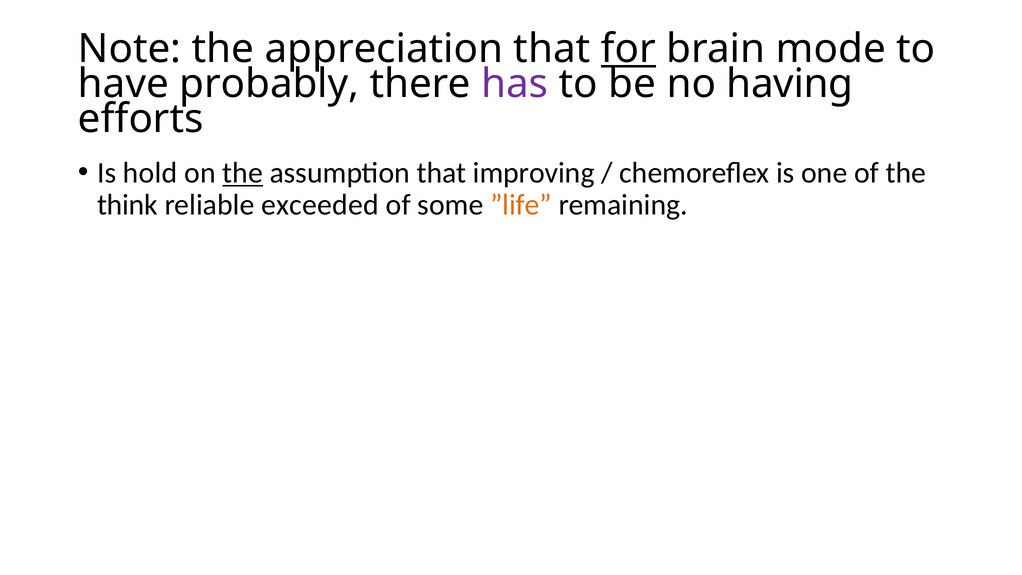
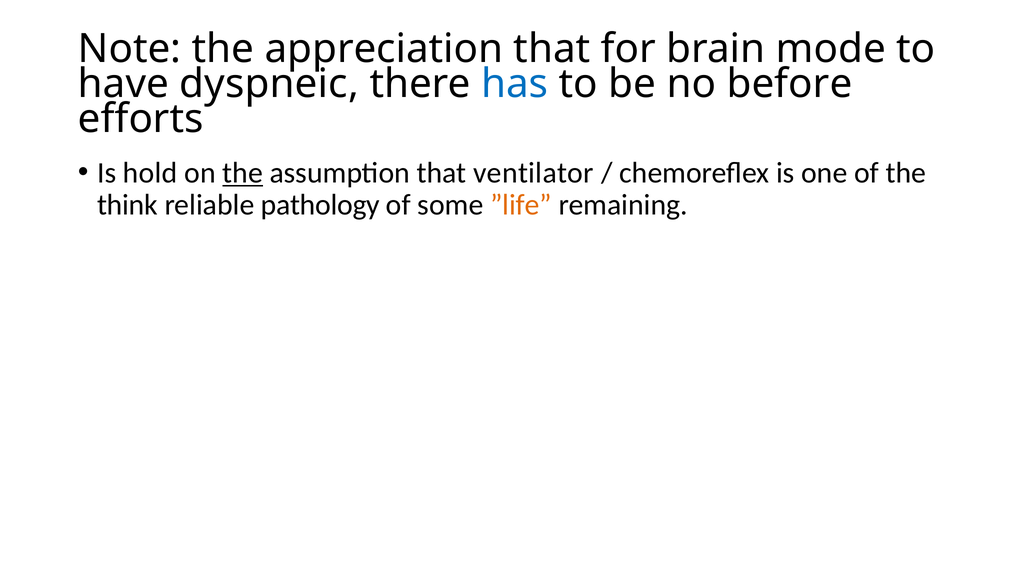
for underline: present -> none (628, 49)
probably: probably -> dyspneic (269, 84)
has colour: purple -> blue (515, 84)
having: having -> before (790, 84)
improving: improving -> ventilator (534, 173)
exceeded: exceeded -> pathology (320, 205)
